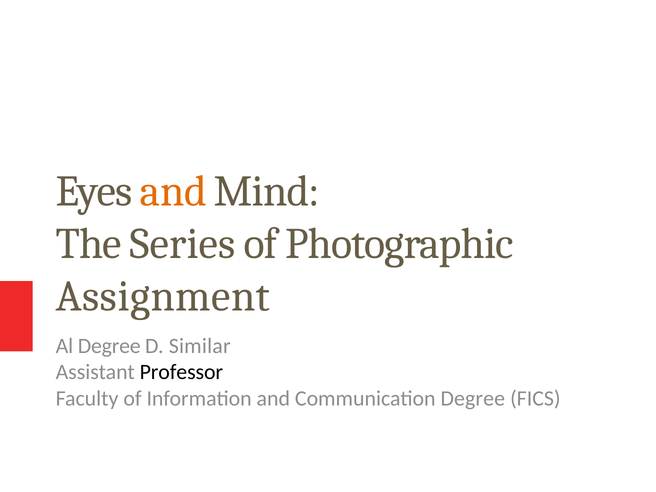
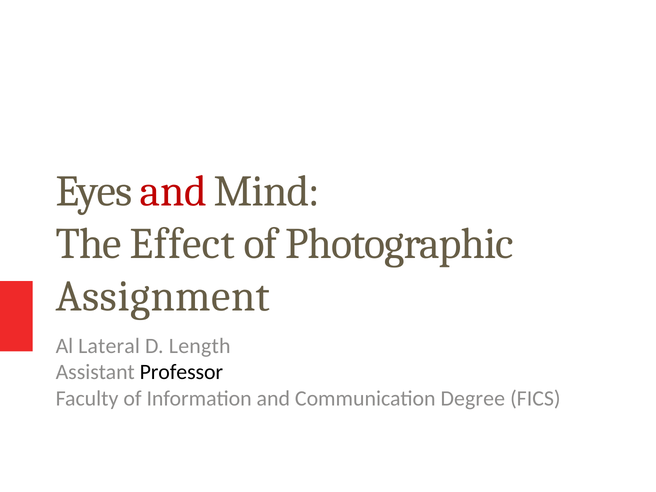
and colour: orange -> red (173, 191)
Series: Series -> Effect (182, 244)
Al Degree: Degree -> Lateral (109, 346)
Similar: Similar -> Length (200, 346)
